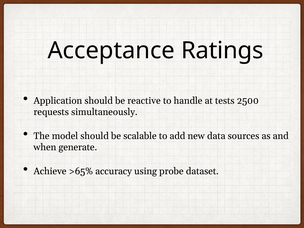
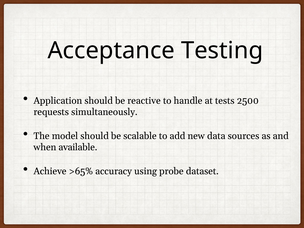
Ratings: Ratings -> Testing (222, 51)
generate: generate -> available (78, 147)
